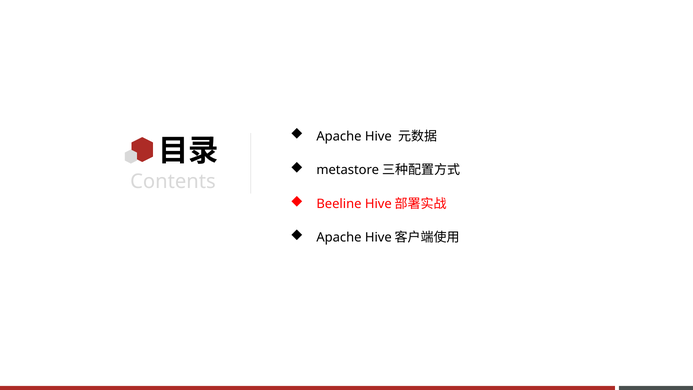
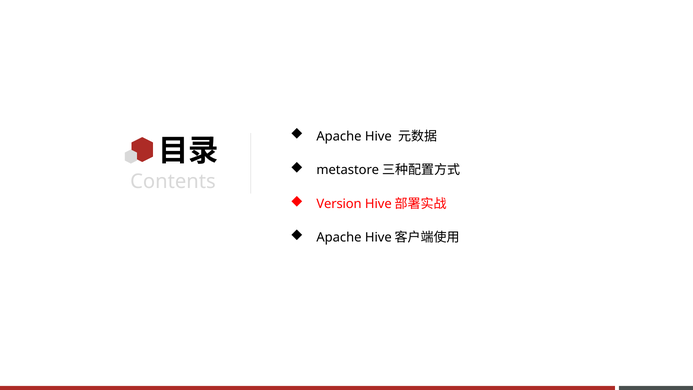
Beeline: Beeline -> Version (339, 204)
